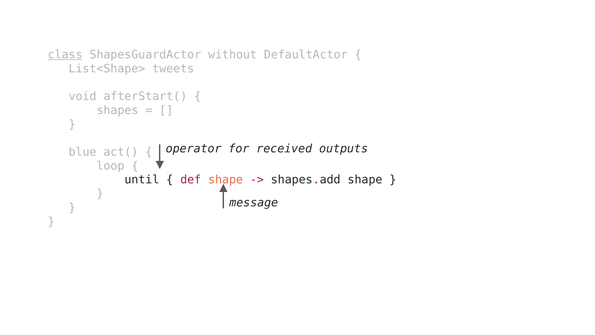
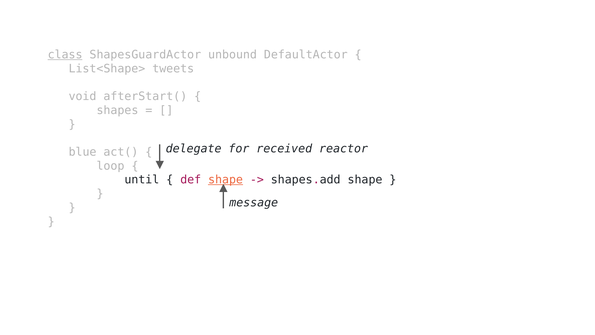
without: without -> unbound (233, 55)
operator: operator -> delegate (194, 149)
outputs: outputs -> reactor (344, 149)
shape underline: none -> present (226, 180)
